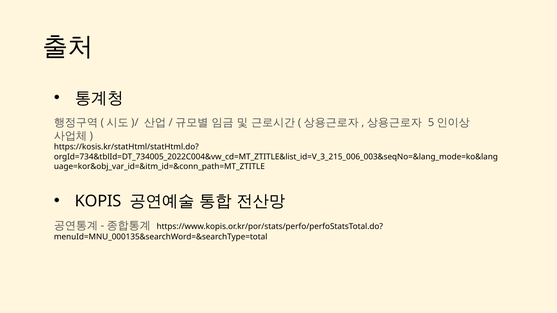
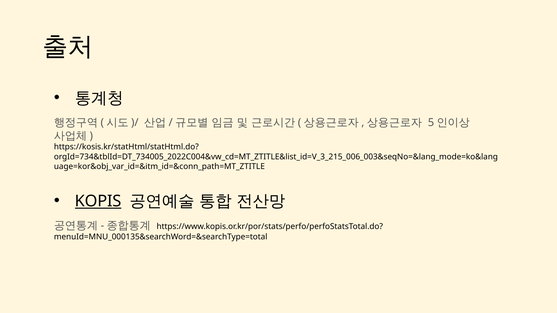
KOPIS underline: none -> present (98, 201)
